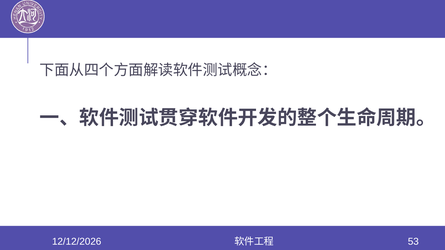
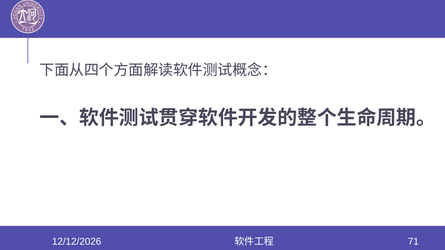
53: 53 -> 71 (413, 242)
